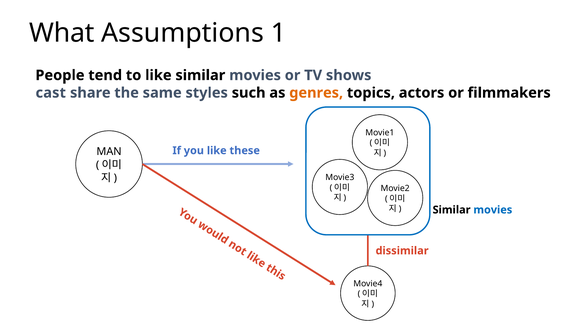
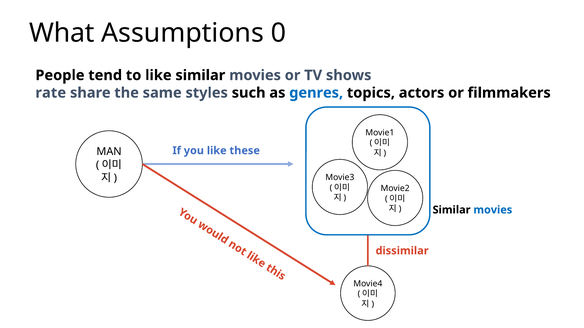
1: 1 -> 0 (279, 33)
cast: cast -> rate (51, 93)
genres colour: orange -> blue (316, 93)
